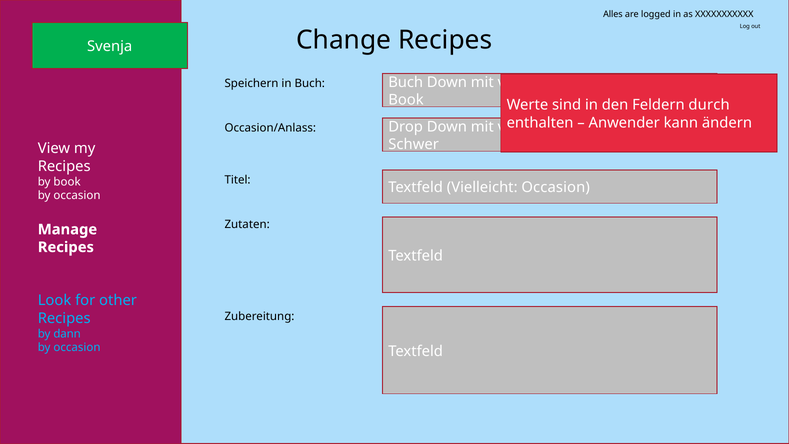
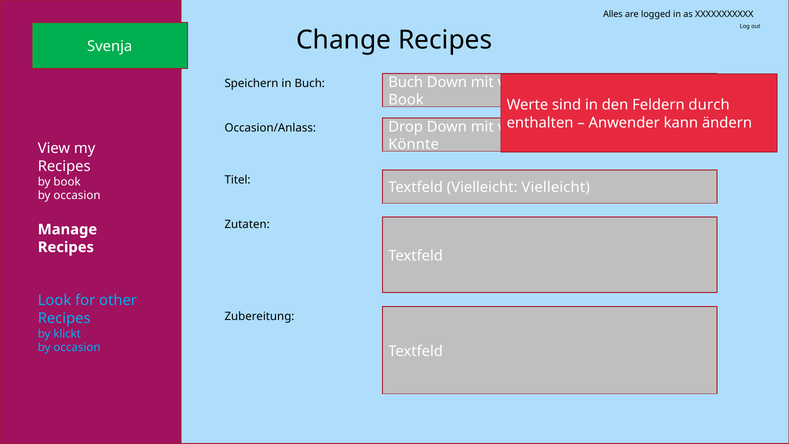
Schwer: Schwer -> Könnte (414, 145)
Vielleicht Occasion: Occasion -> Vielleicht (556, 188)
dann: dann -> klickt (67, 334)
